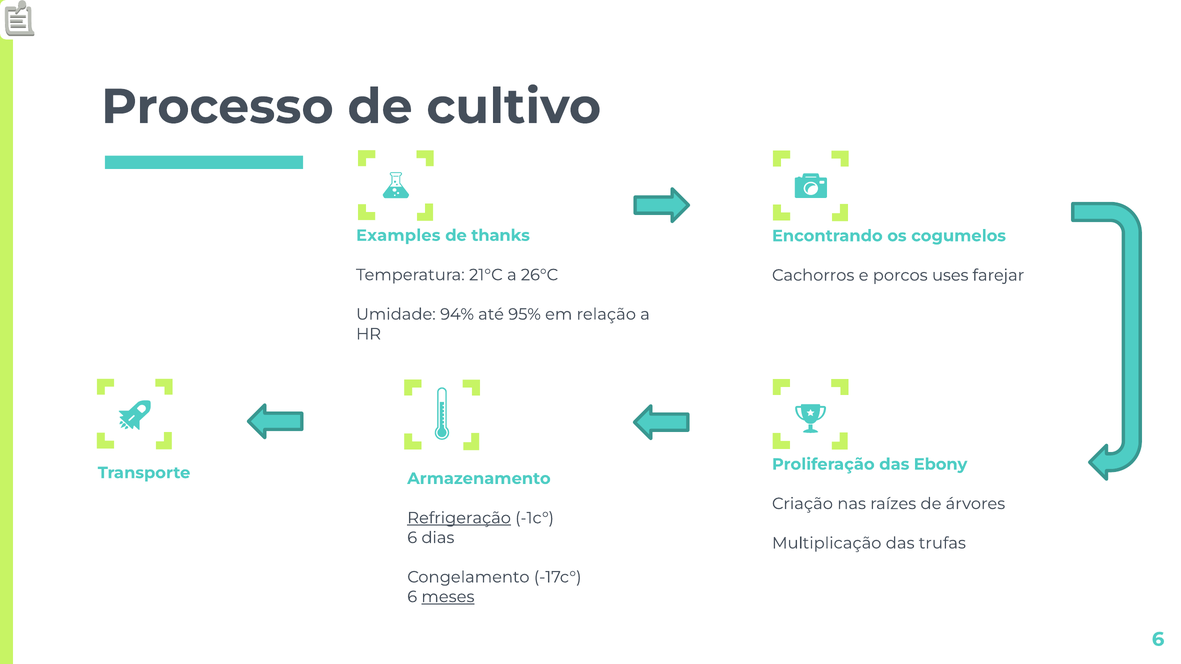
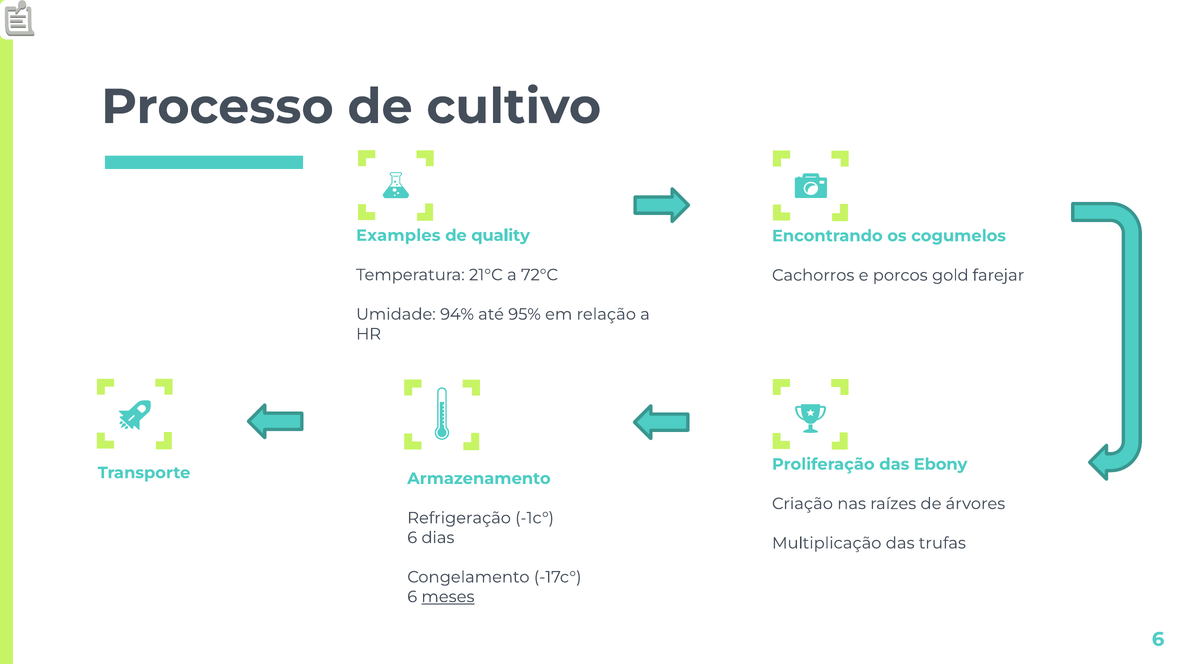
thanks: thanks -> quality (501, 236)
26°C: 26°C -> 72°C (539, 275)
uses: uses -> gold (950, 275)
Refrigeração underline: present -> none (459, 518)
